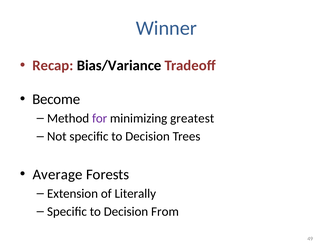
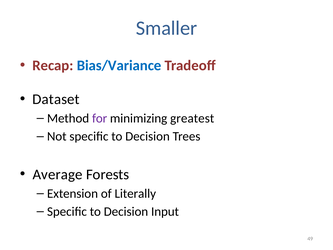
Winner: Winner -> Smaller (167, 28)
Bias/Variance colour: black -> blue (119, 65)
Become: Become -> Dataset (56, 99)
From: From -> Input (165, 211)
